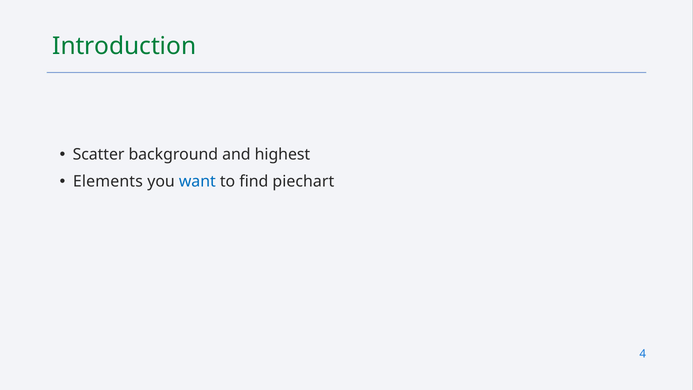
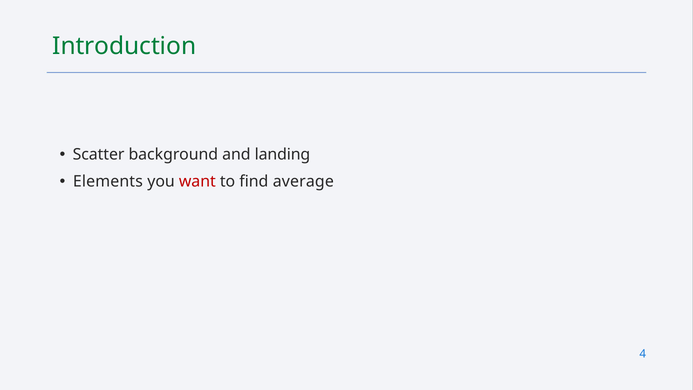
highest: highest -> landing (282, 154)
want colour: blue -> red (197, 182)
piechart: piechart -> average (303, 182)
